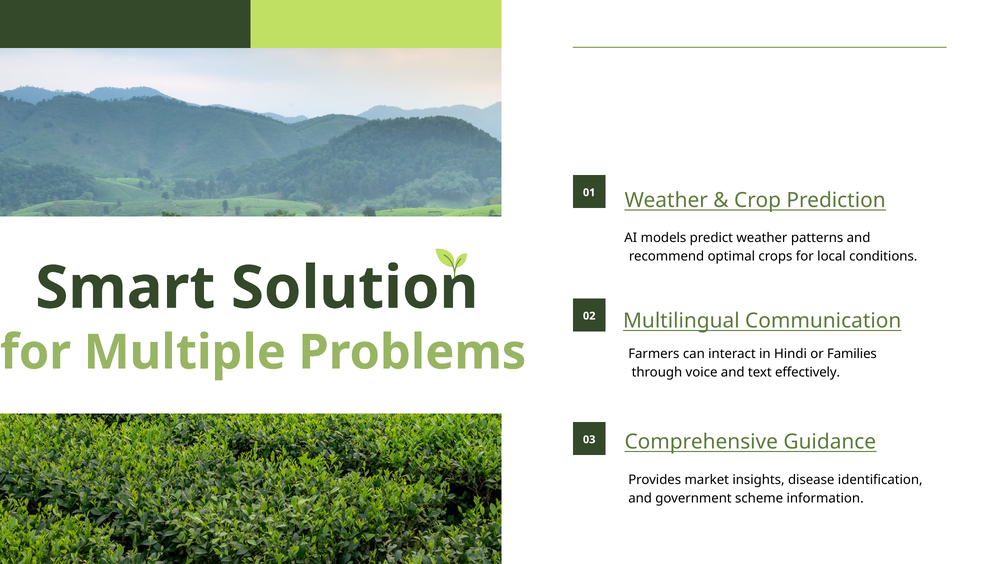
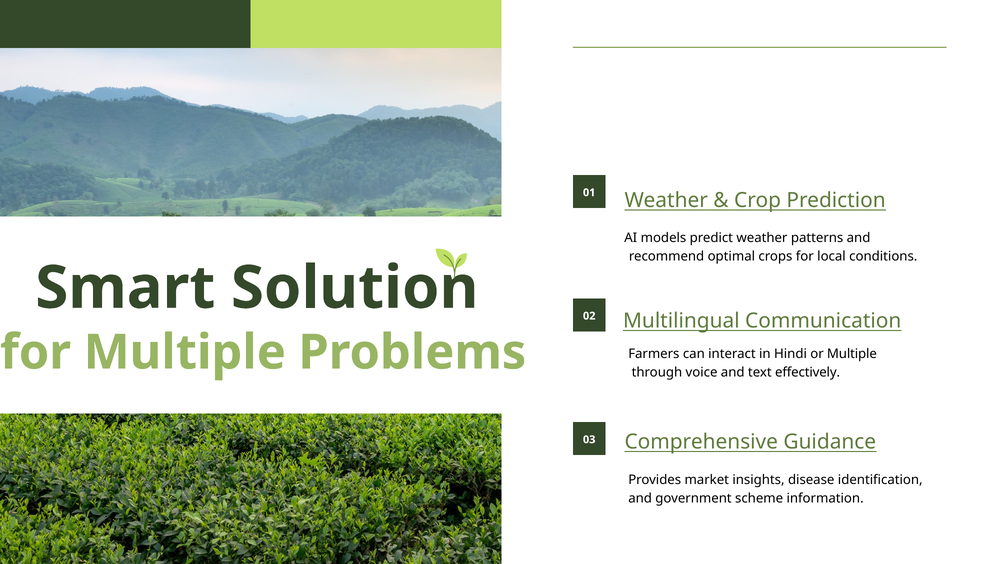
or Families: Families -> Multiple (852, 354)
